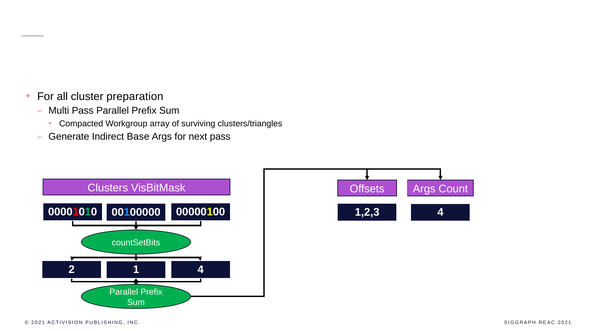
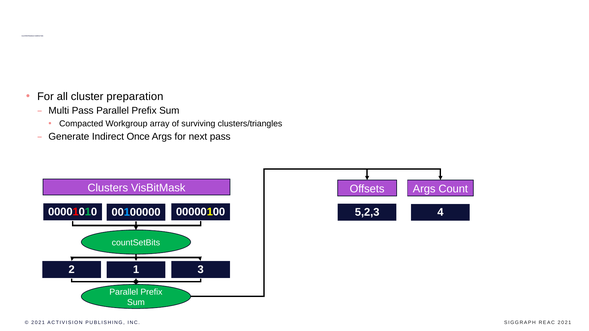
Base: Base -> Once (138, 137)
1,2,3: 1,2,3 -> 5,2,3 (367, 212)
1 4: 4 -> 3 (201, 270)
